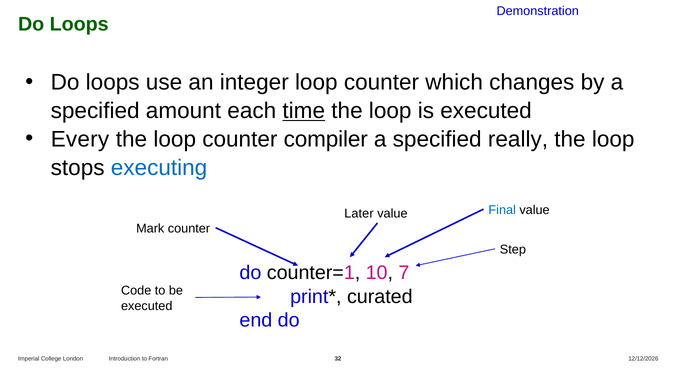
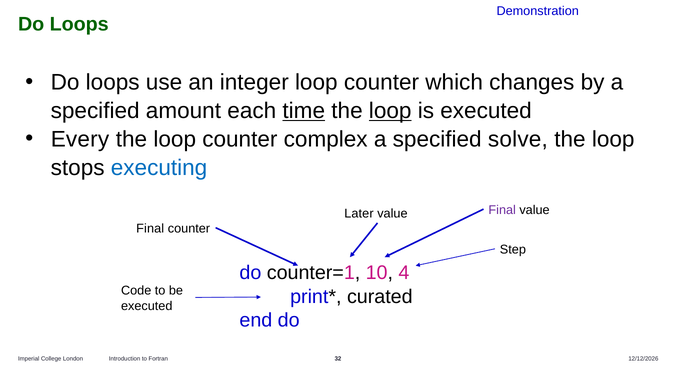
loop underline: none -> present (390, 111)
compiler: compiler -> complex (326, 139)
really: really -> solve (518, 139)
Final colour: blue -> purple (502, 210)
Mark: Mark -> Final (150, 229)
7: 7 -> 4 (404, 273)
